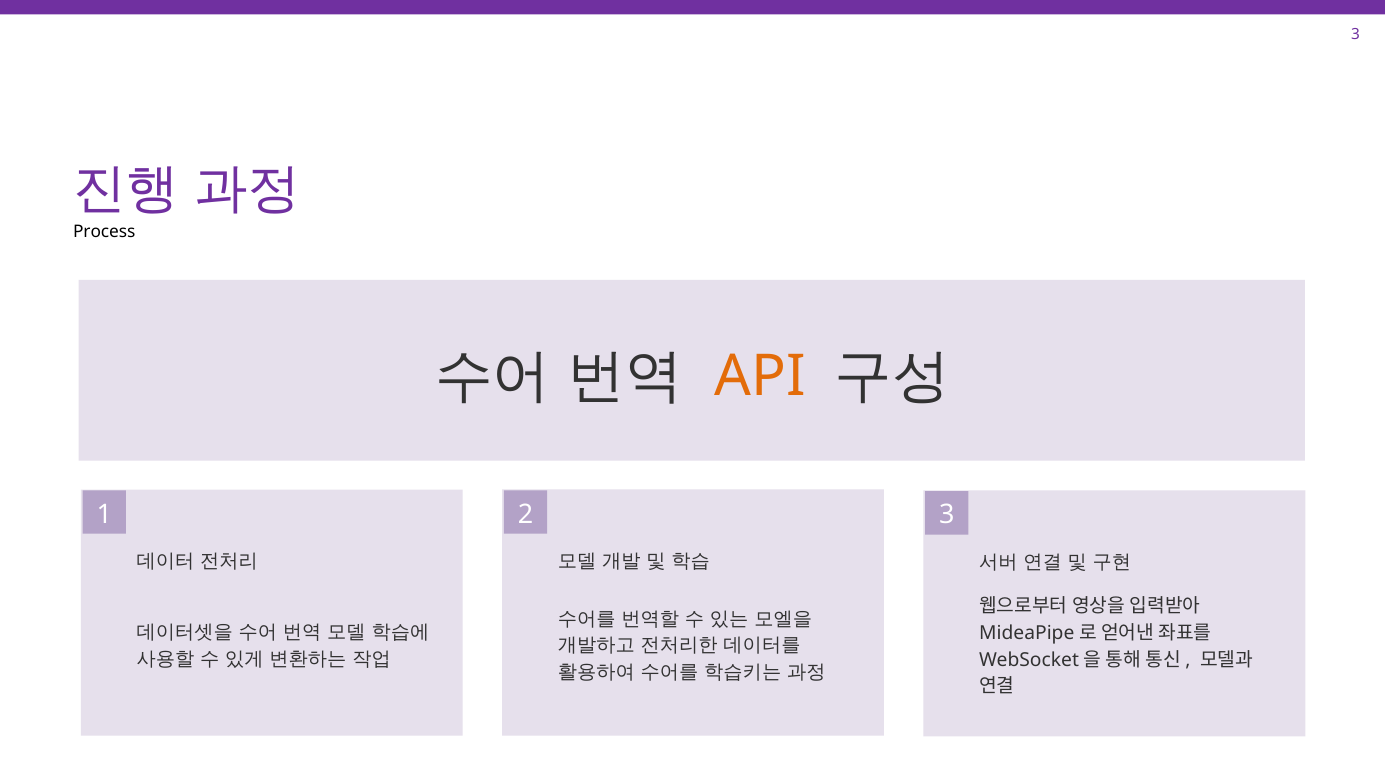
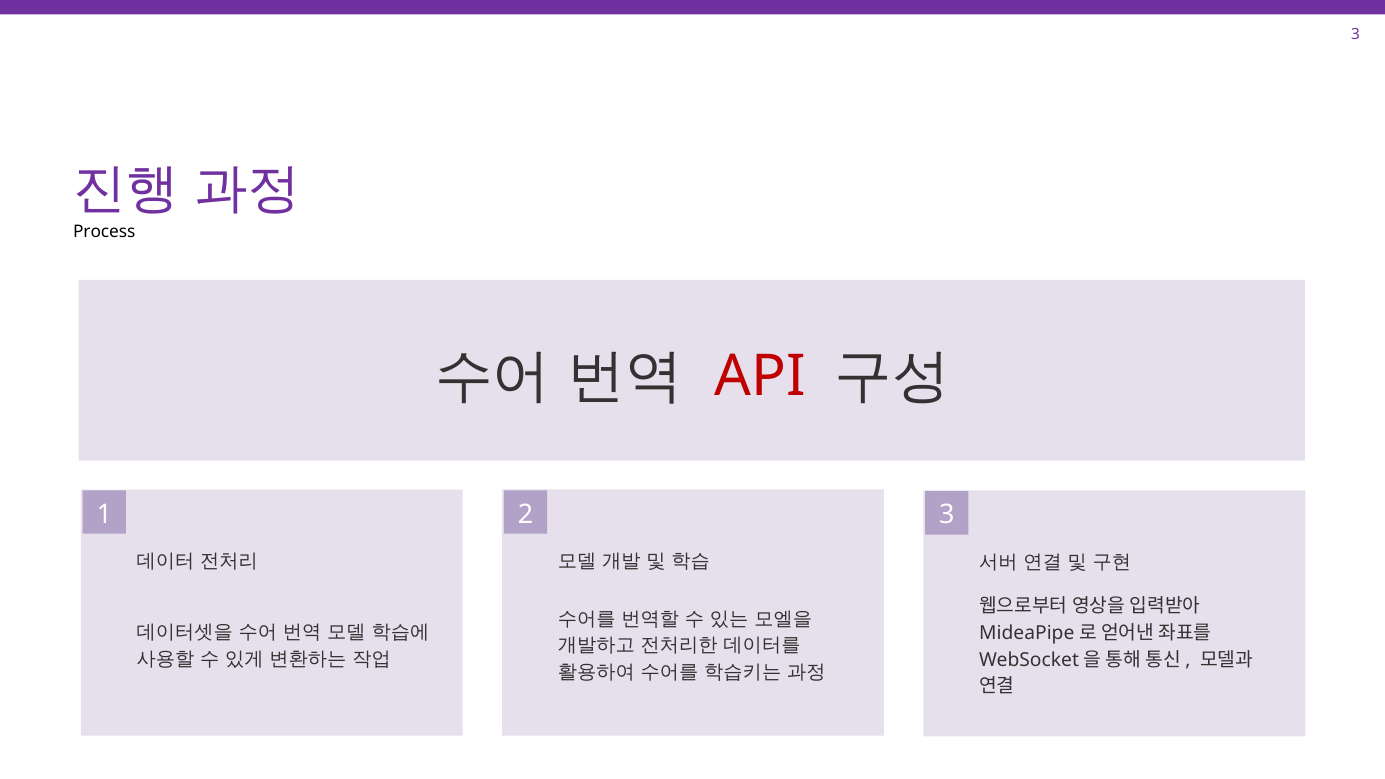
API colour: orange -> red (760, 376)
